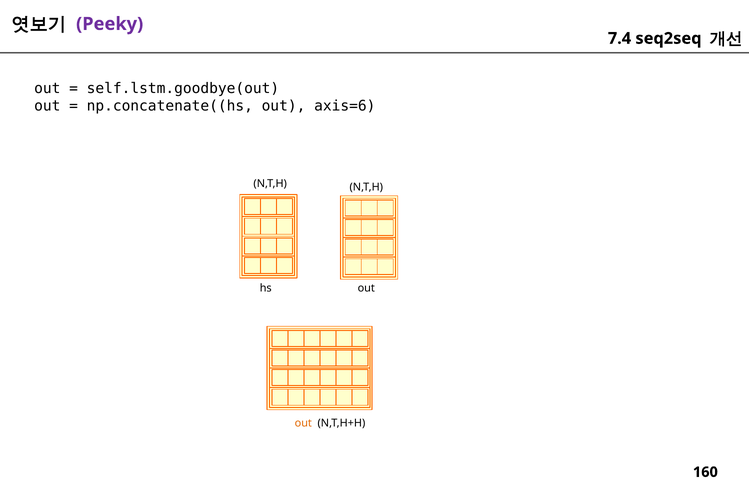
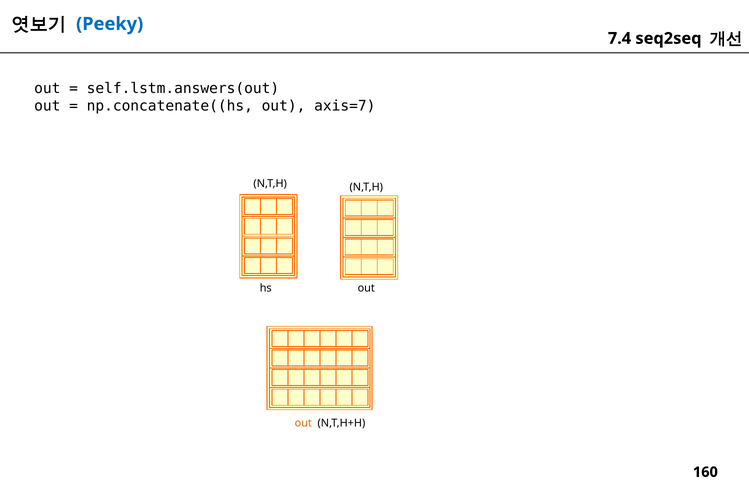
Peeky colour: purple -> blue (110, 24)
self.lstm.goodbye(out: self.lstm.goodbye(out -> self.lstm.answers(out (183, 88)
axis=6: axis=6 -> axis=7 (345, 106)
